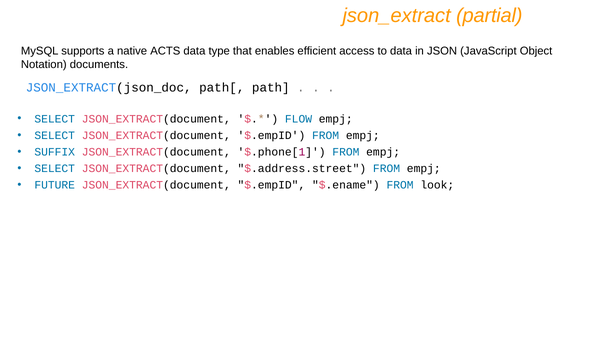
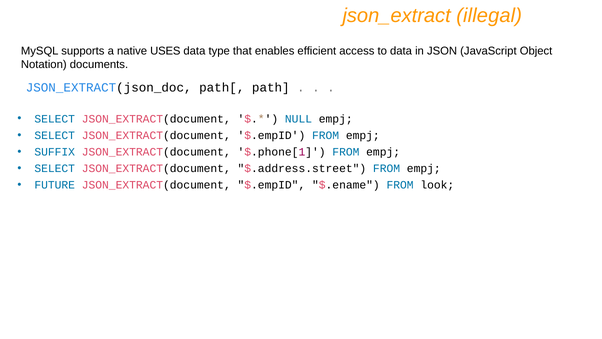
partial: partial -> illegal (489, 16)
ACTS: ACTS -> USES (165, 51)
FLOW: FLOW -> NULL (299, 119)
